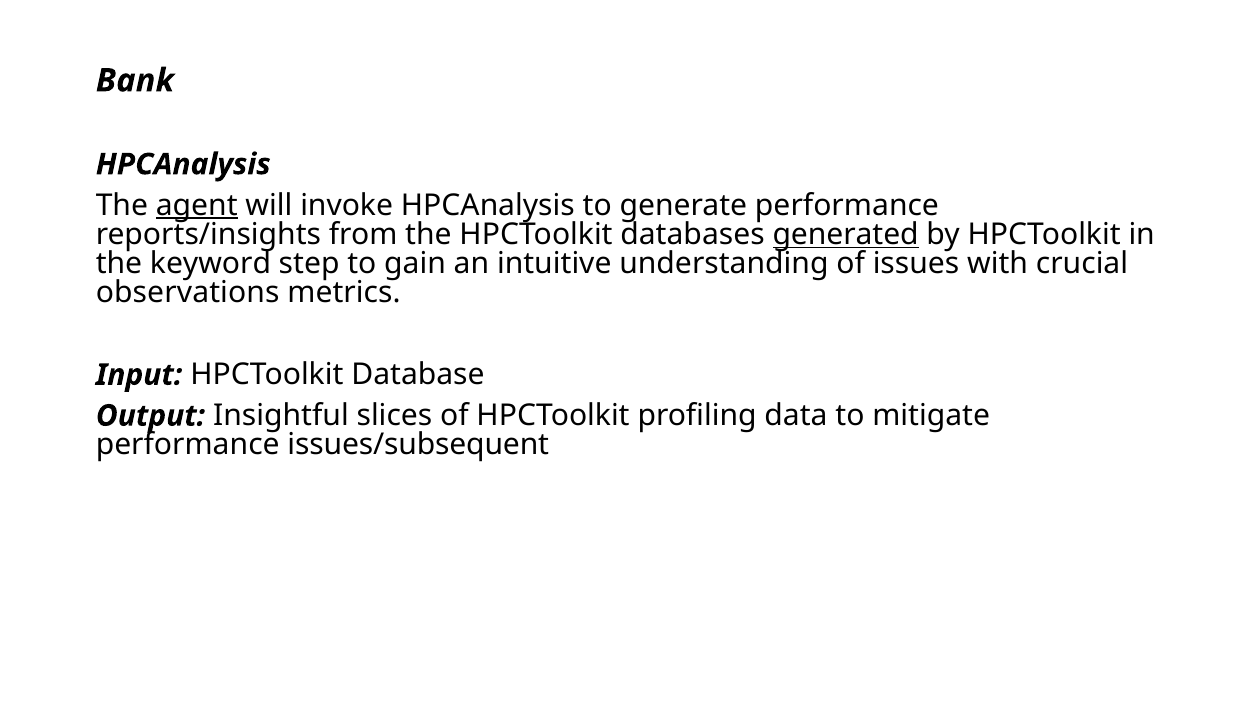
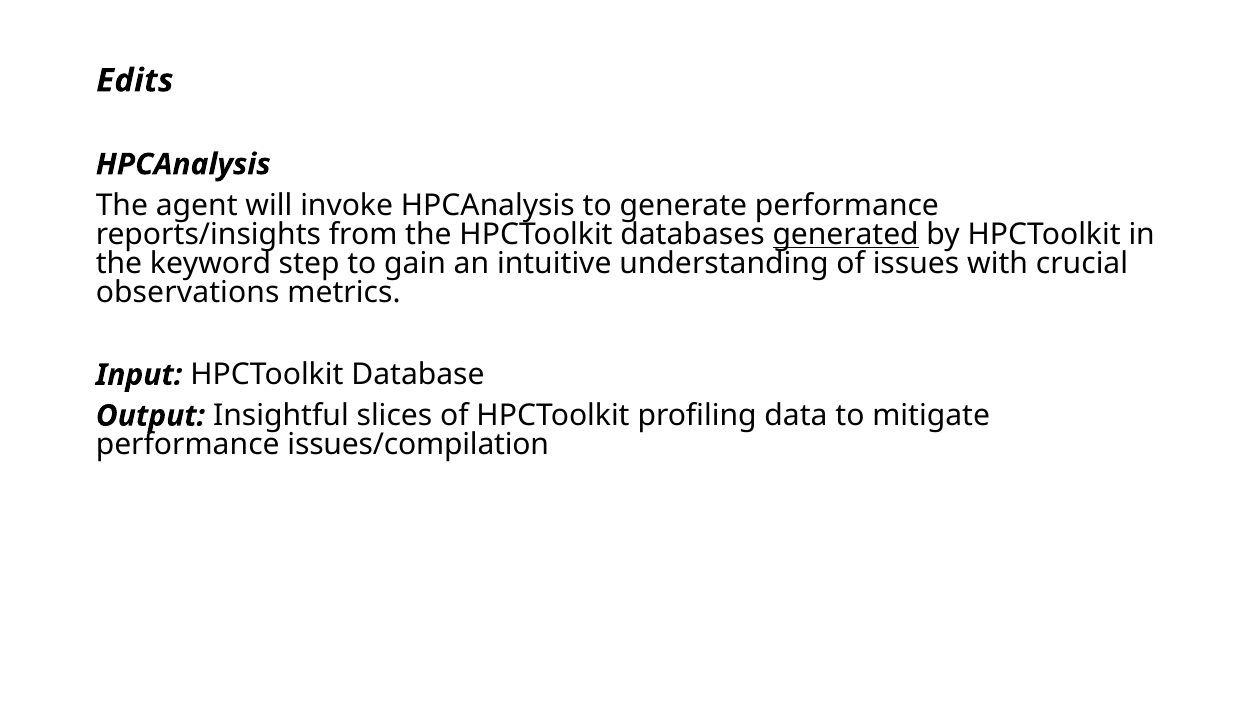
Bank: Bank -> Edits (135, 81)
agent underline: present -> none (197, 205)
issues/subsequent: issues/subsequent -> issues/compilation (418, 445)
